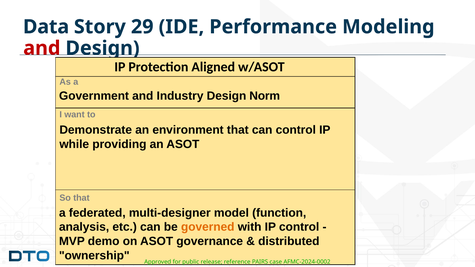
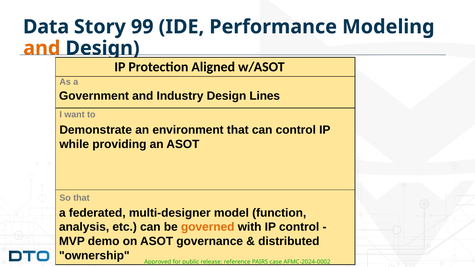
29: 29 -> 99 (142, 27)
and colour: red -> orange (42, 48)
Norm: Norm -> Lines (265, 96)
